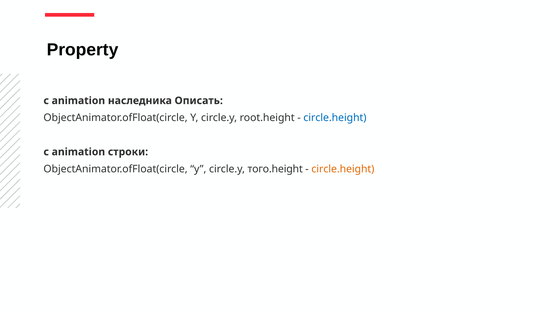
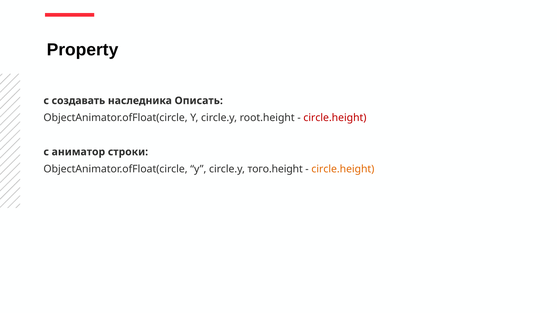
animation: animation -> создавать (78, 101)
circle.height colour: blue -> red (335, 118)
animation: animation -> аниматор (78, 152)
